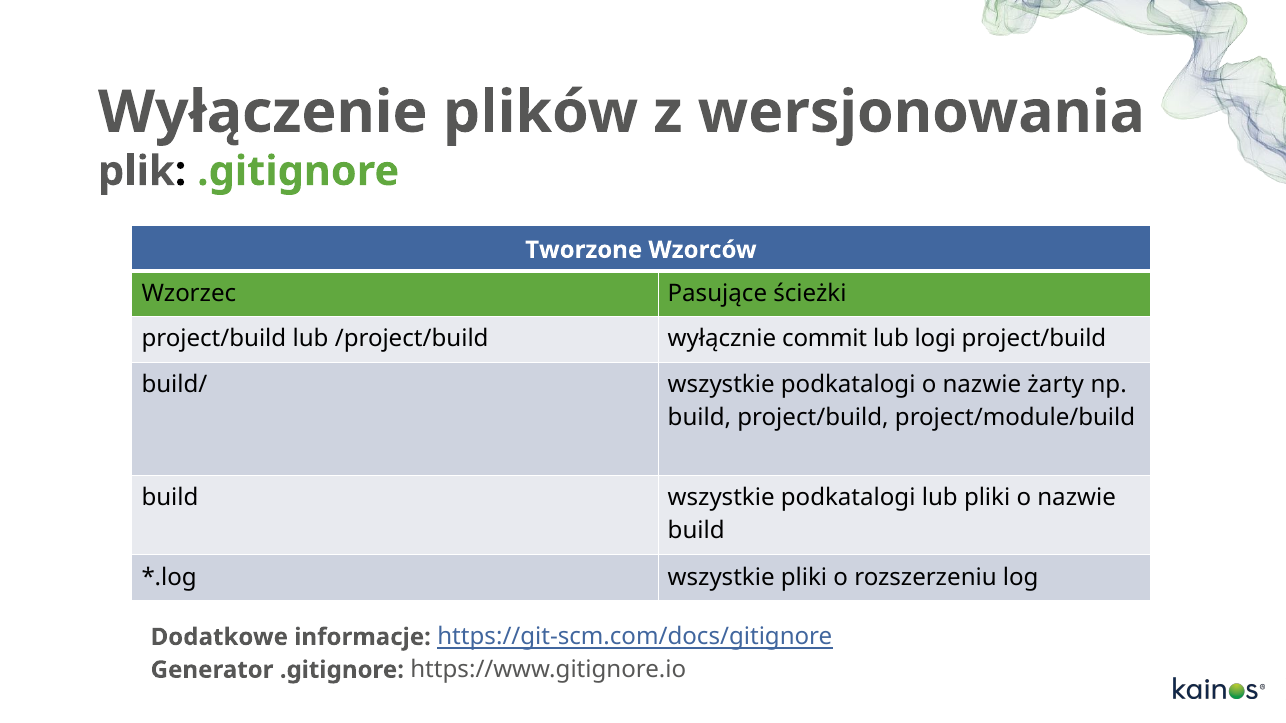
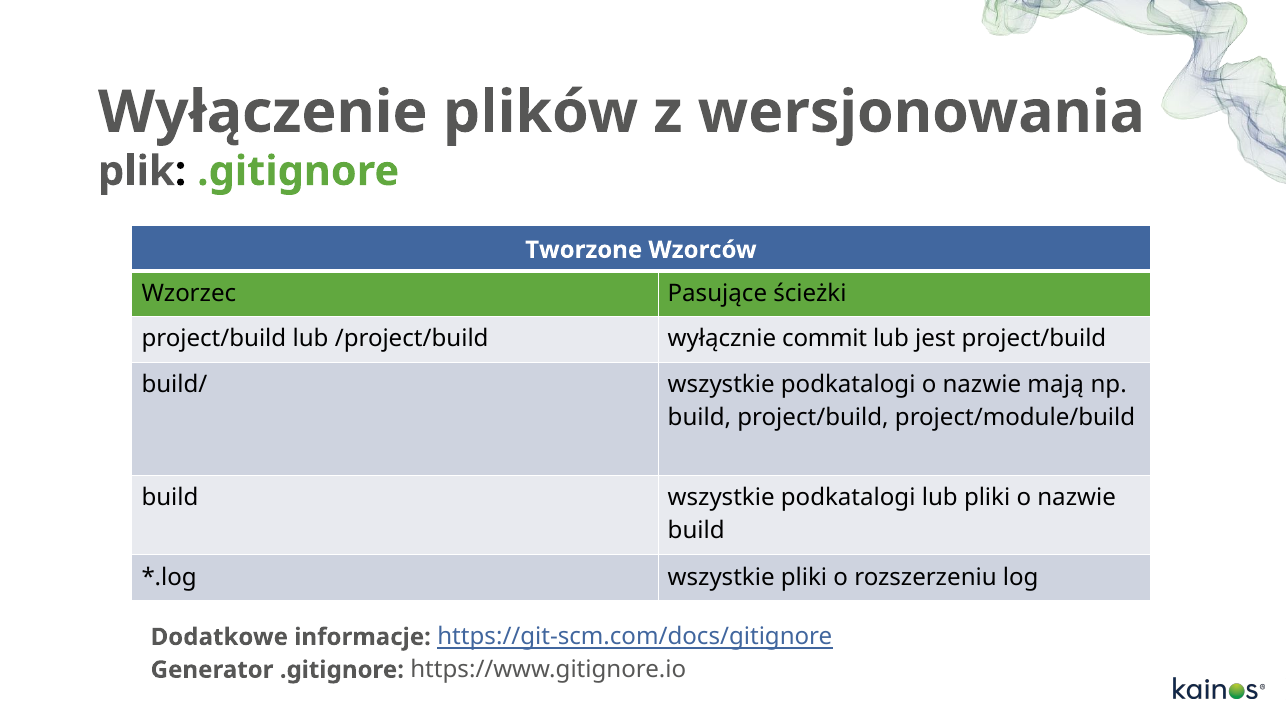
logi: logi -> jest (935, 339)
żarty: żarty -> mają (1056, 385)
